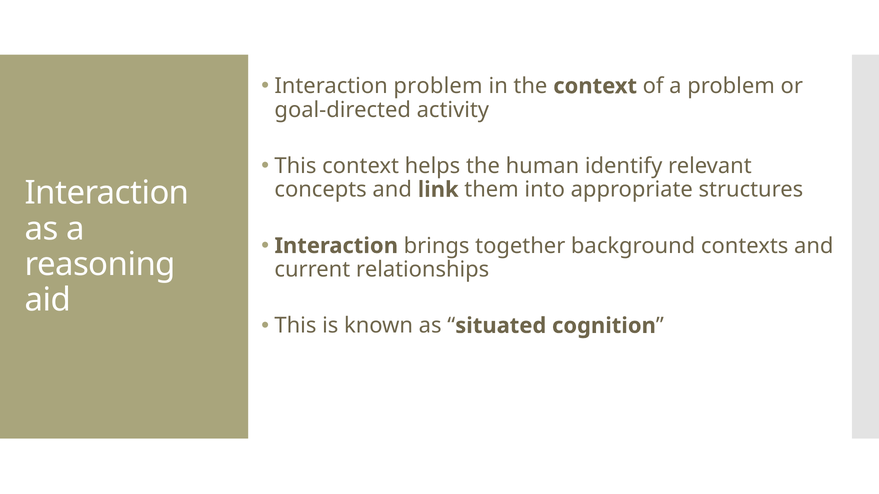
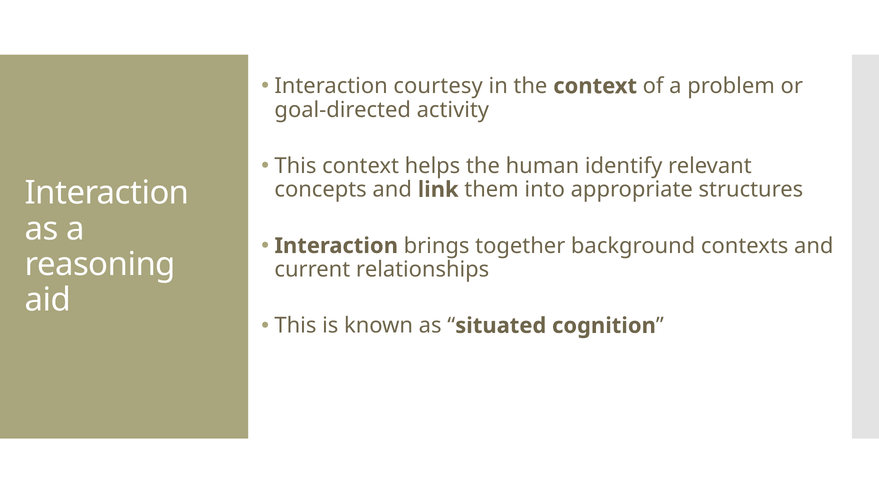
Interaction problem: problem -> courtesy (438, 86)
